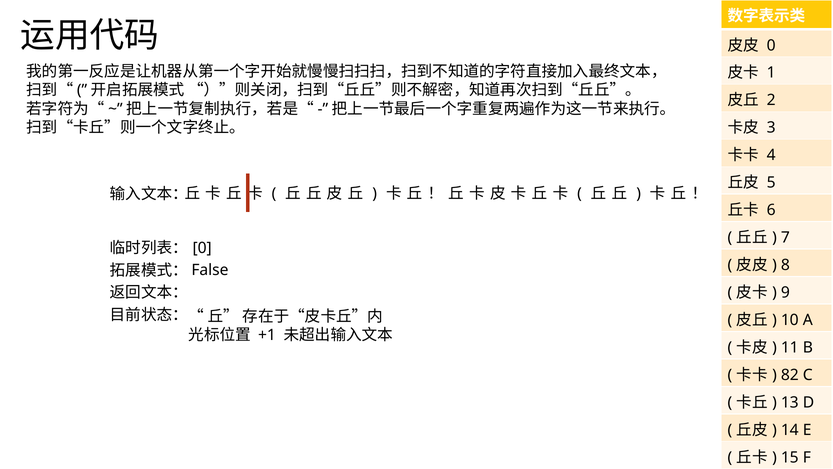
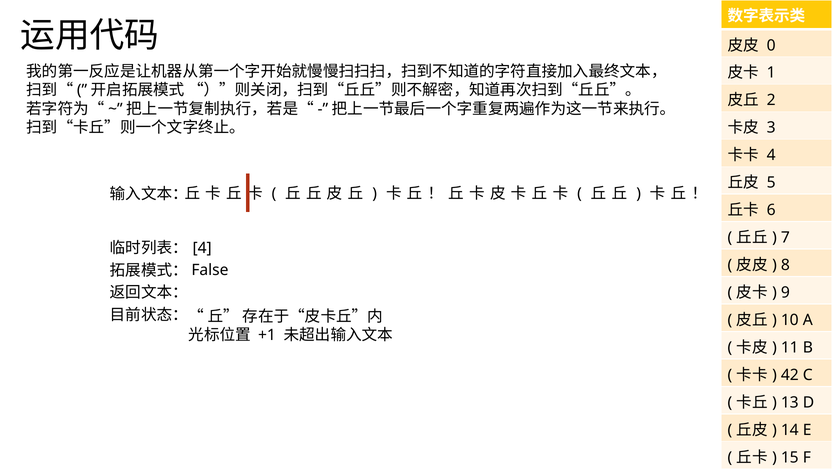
0: 0 -> 4 (202, 248)
82: 82 -> 42 (790, 375)
